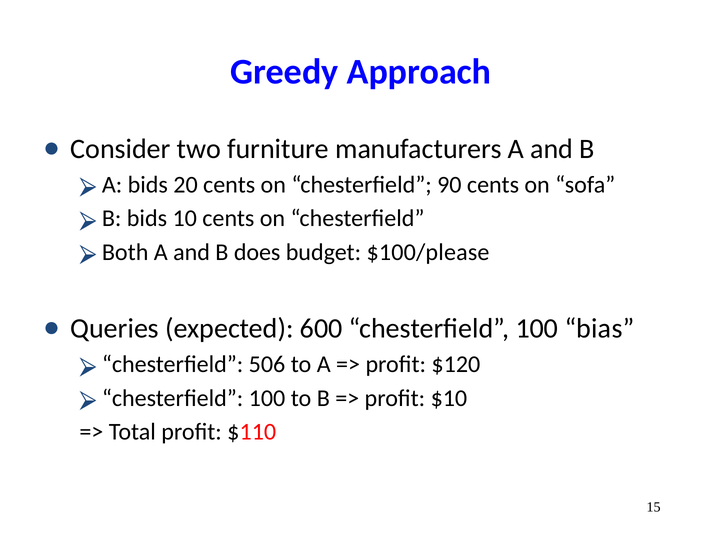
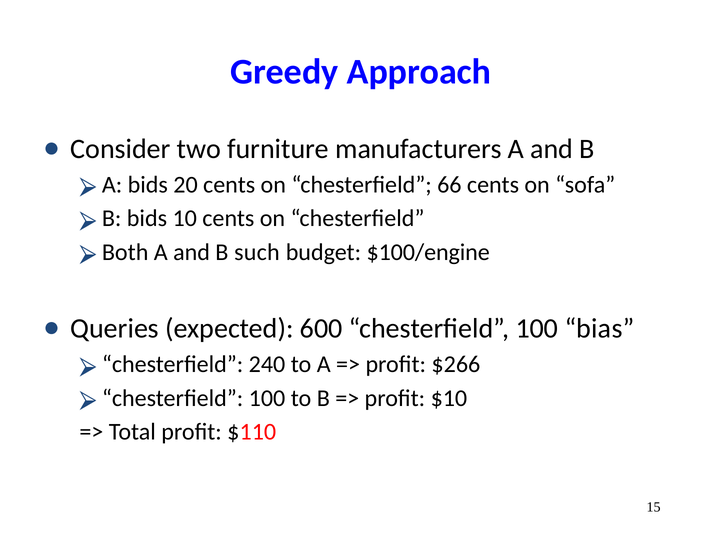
90: 90 -> 66 (449, 185)
does: does -> such (257, 252)
$100/please: $100/please -> $100/engine (428, 252)
506: 506 -> 240 (267, 364)
$120: $120 -> $266 (456, 364)
